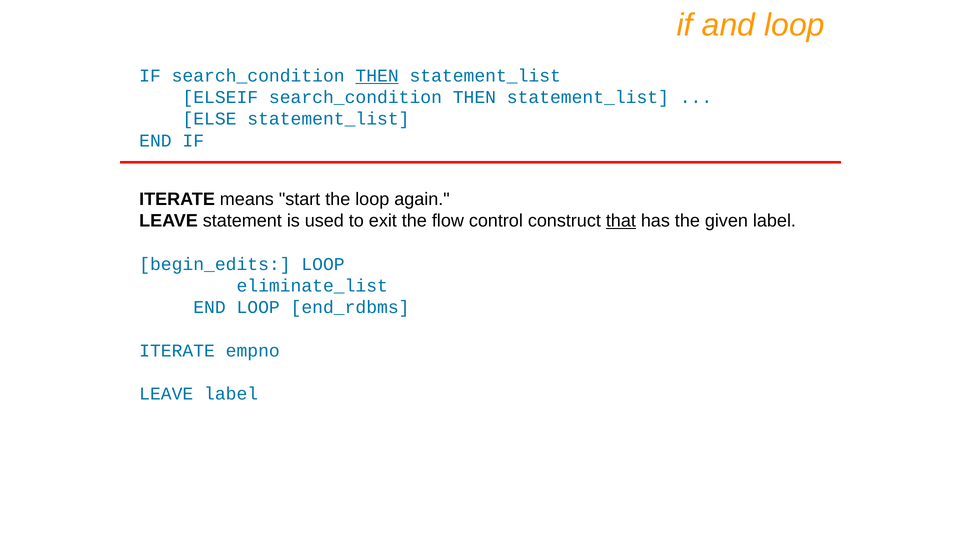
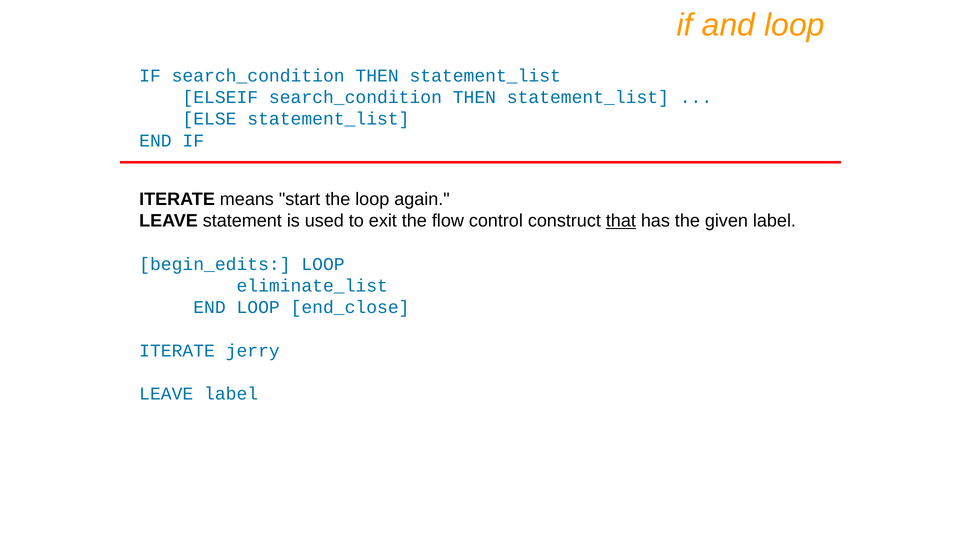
THEN underline: present -> none (377, 76)
end_rdbms: end_rdbms -> end_close (350, 307)
empno: empno -> jerry (253, 350)
